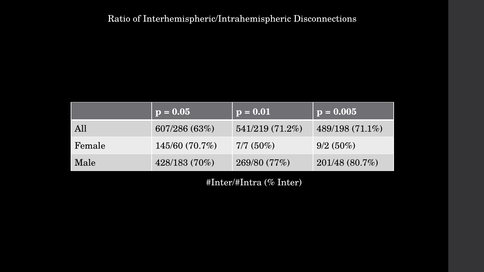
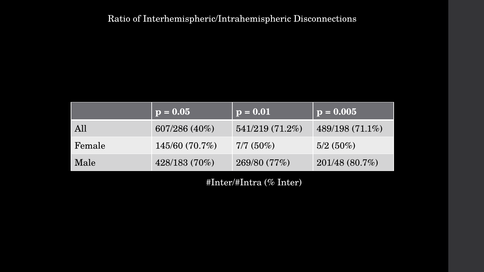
63%: 63% -> 40% (202, 129)
9/2: 9/2 -> 5/2 (323, 146)
